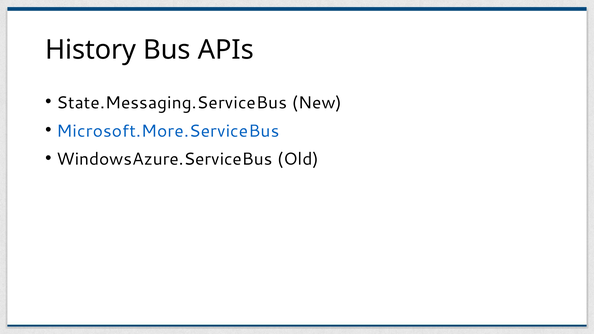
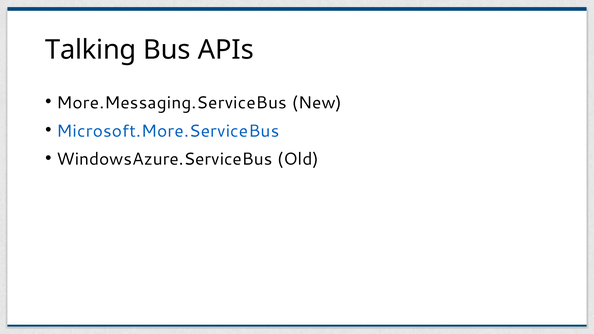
History: History -> Talking (91, 50)
State.Messaging.ServiceBus: State.Messaging.ServiceBus -> More.Messaging.ServiceBus (172, 103)
